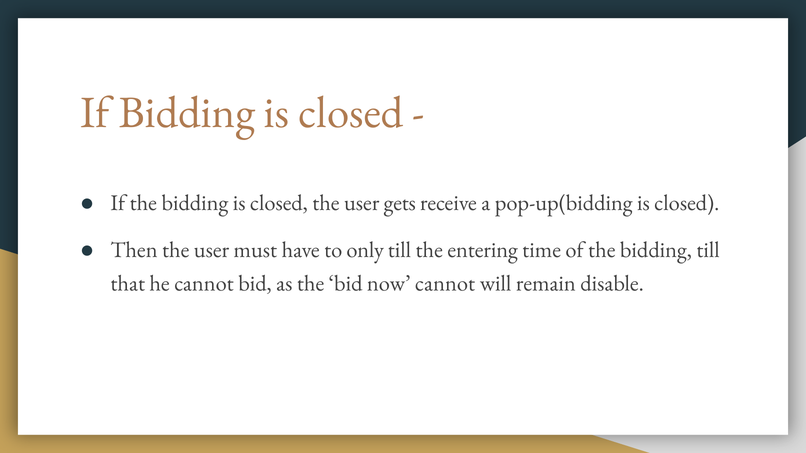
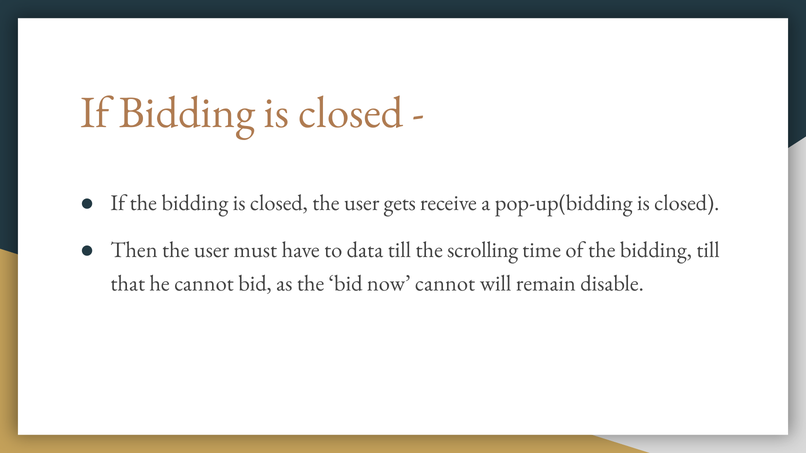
only: only -> data (365, 250)
entering: entering -> scrolling (483, 250)
